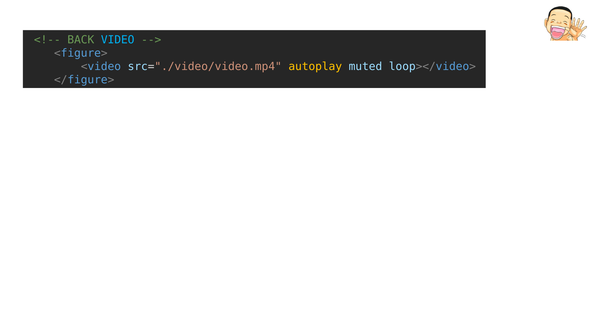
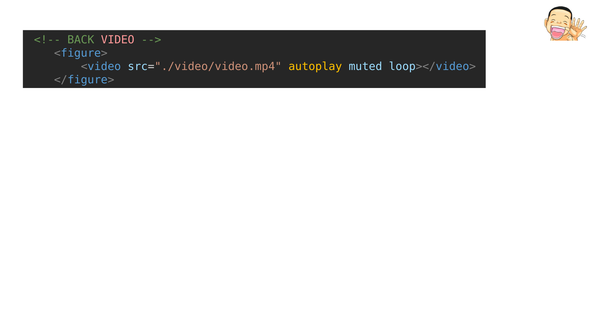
VIDEO colour: light blue -> pink (118, 40)
